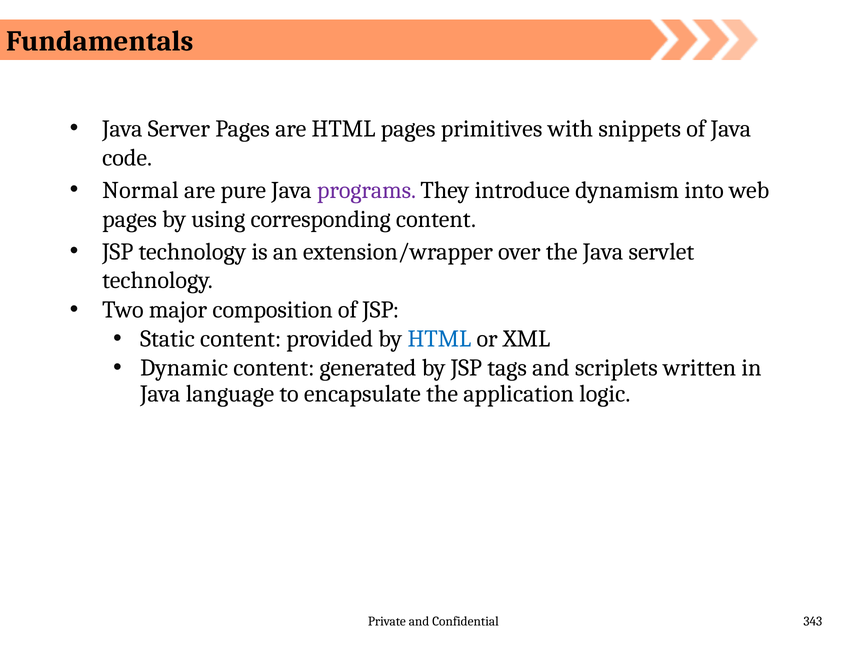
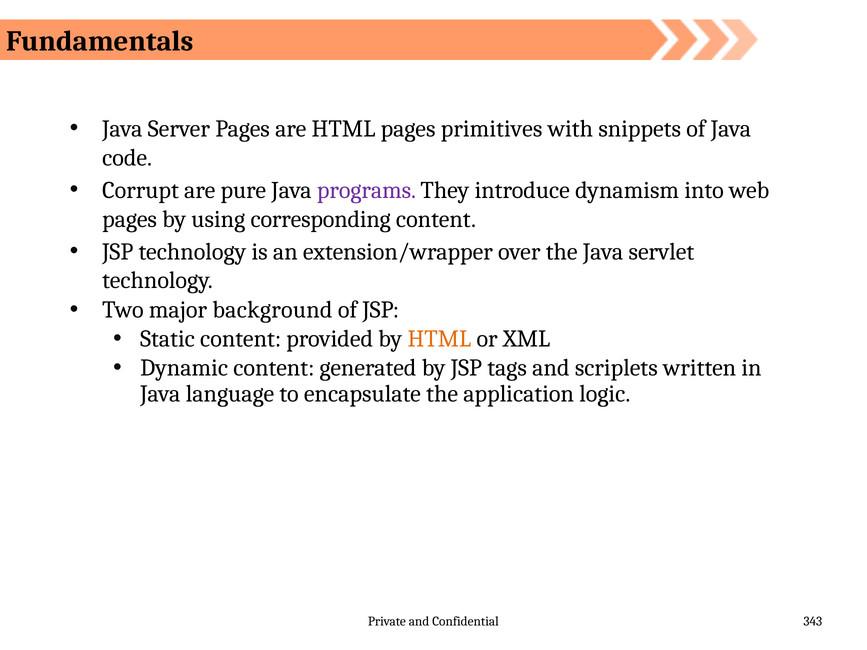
Normal: Normal -> Corrupt (141, 190)
composition: composition -> background (272, 310)
HTML colour: blue -> orange (439, 339)
